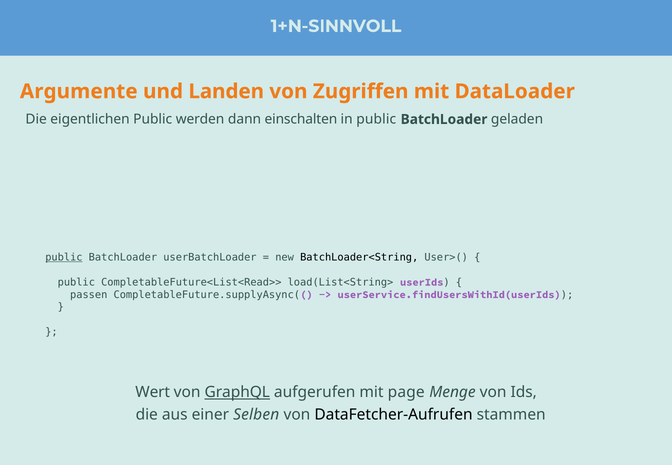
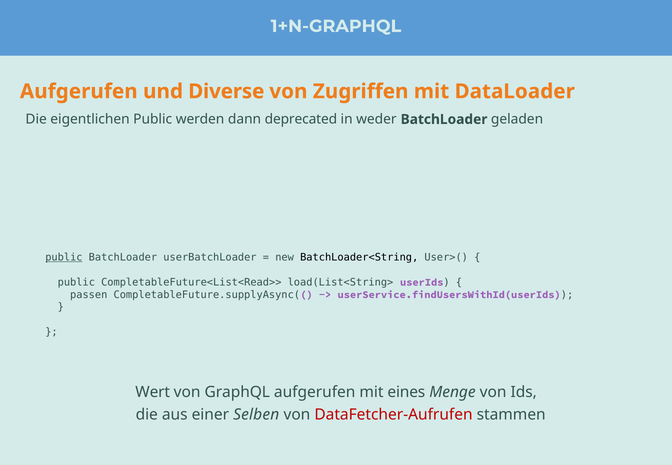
1+N-SINNVOLL: 1+N-SINNVOLL -> 1+N-GRAPHQL (336, 26)
Argumente: Argumente -> Aufgerufen (79, 91)
Landen: Landen -> Diverse (226, 91)
einschalten: einschalten -> deprecated (301, 119)
in public: public -> weder (376, 119)
GraphQL underline: present -> none (237, 392)
page: page -> eines (406, 392)
DataFetcher-Aufrufen colour: black -> red (393, 415)
